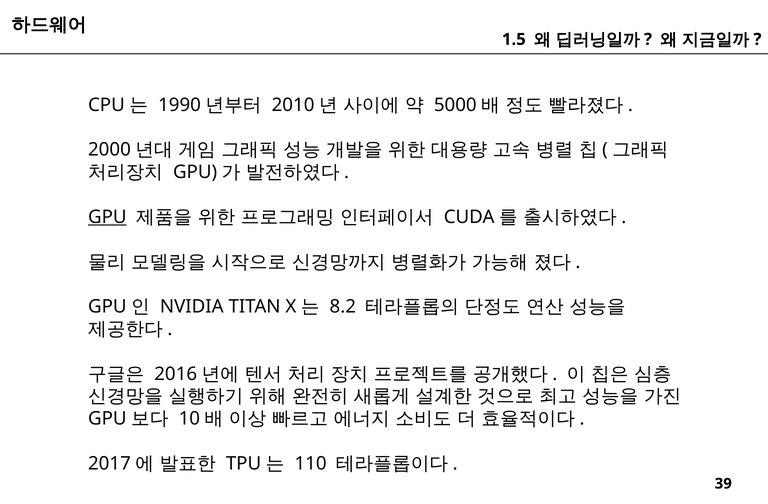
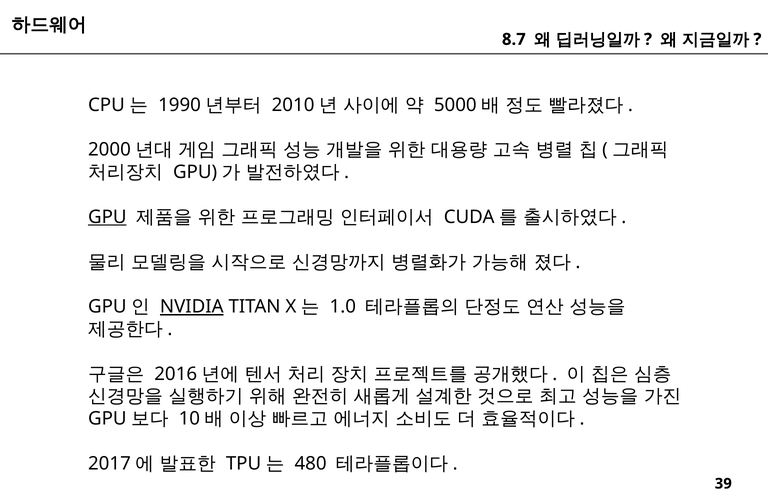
1.5: 1.5 -> 8.7 (514, 39)
NVIDIA underline: none -> present (192, 307)
8.2: 8.2 -> 1.0 (343, 307)
110: 110 -> 480 (311, 464)
